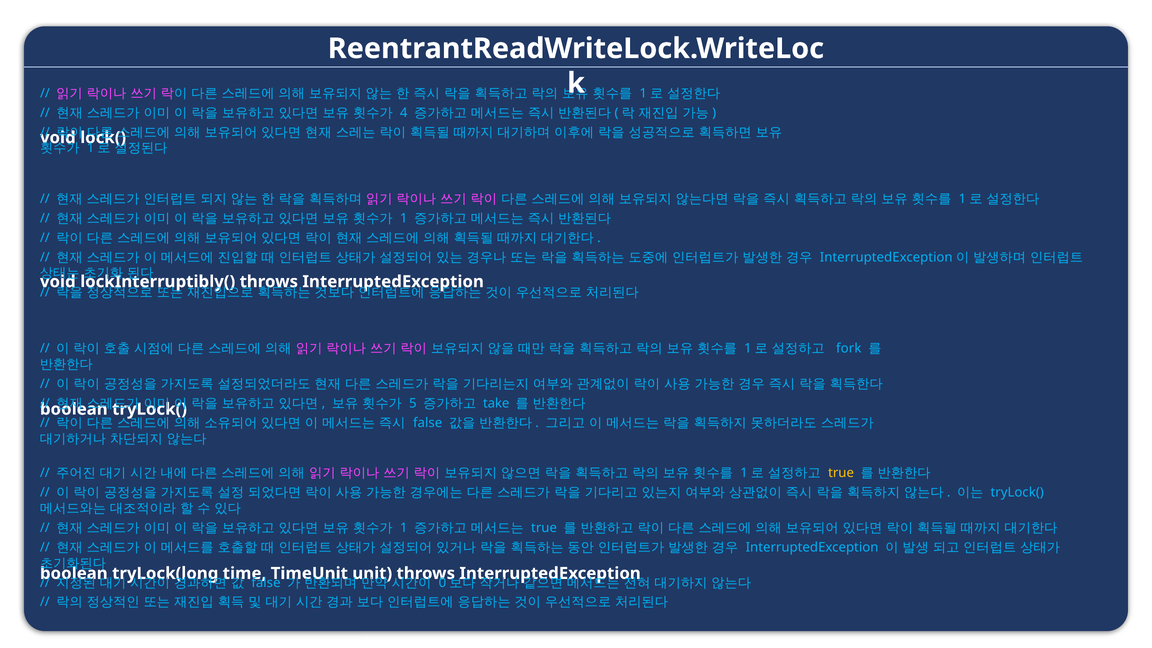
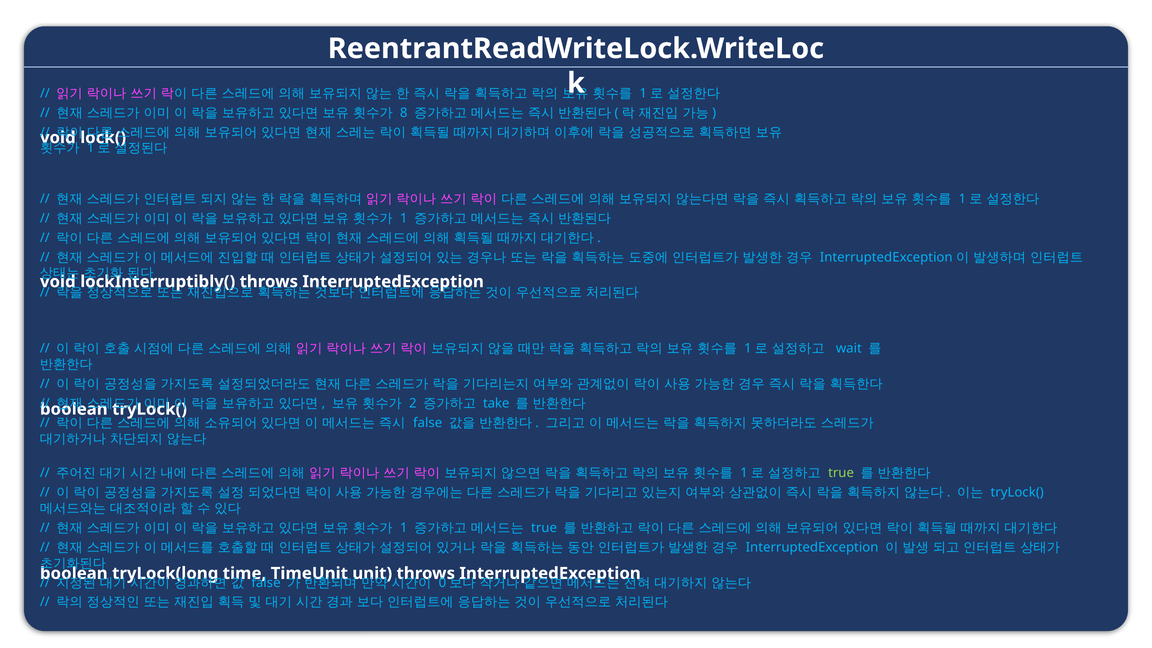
4: 4 -> 8 (404, 113)
fork: fork -> wait (849, 349)
5: 5 -> 2 (413, 403)
true colour: yellow -> light green (841, 473)
